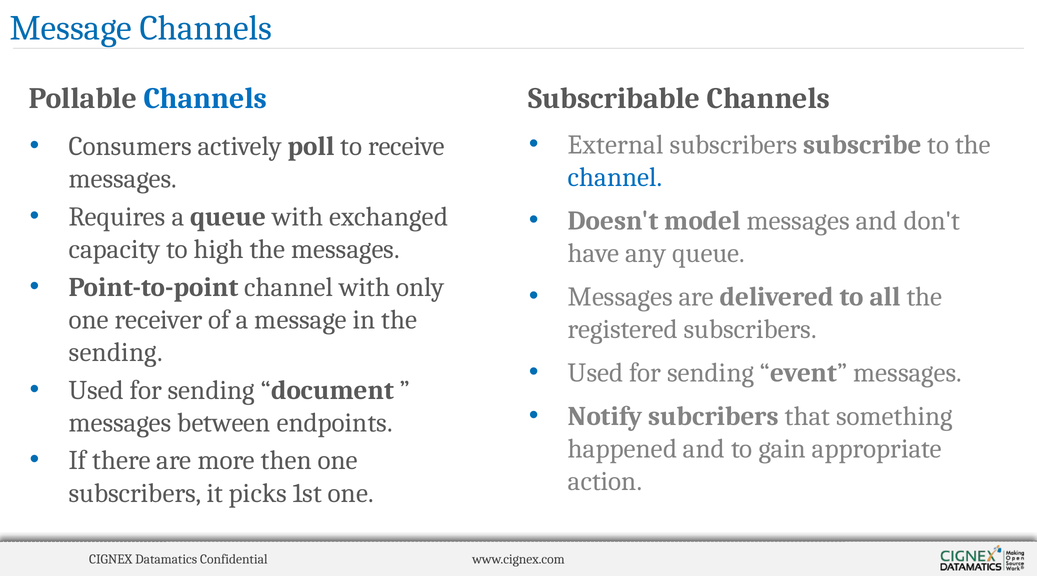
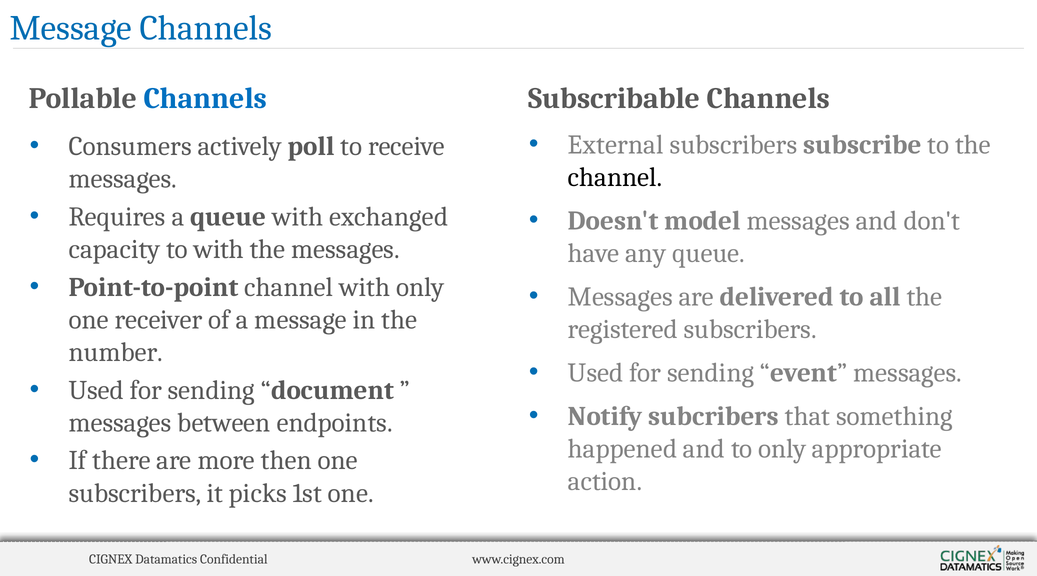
channel colour: blue -> black (615, 178)
to high: high -> with (219, 249)
sending: sending -> number (116, 352)
to gain: gain -> only (782, 449)
